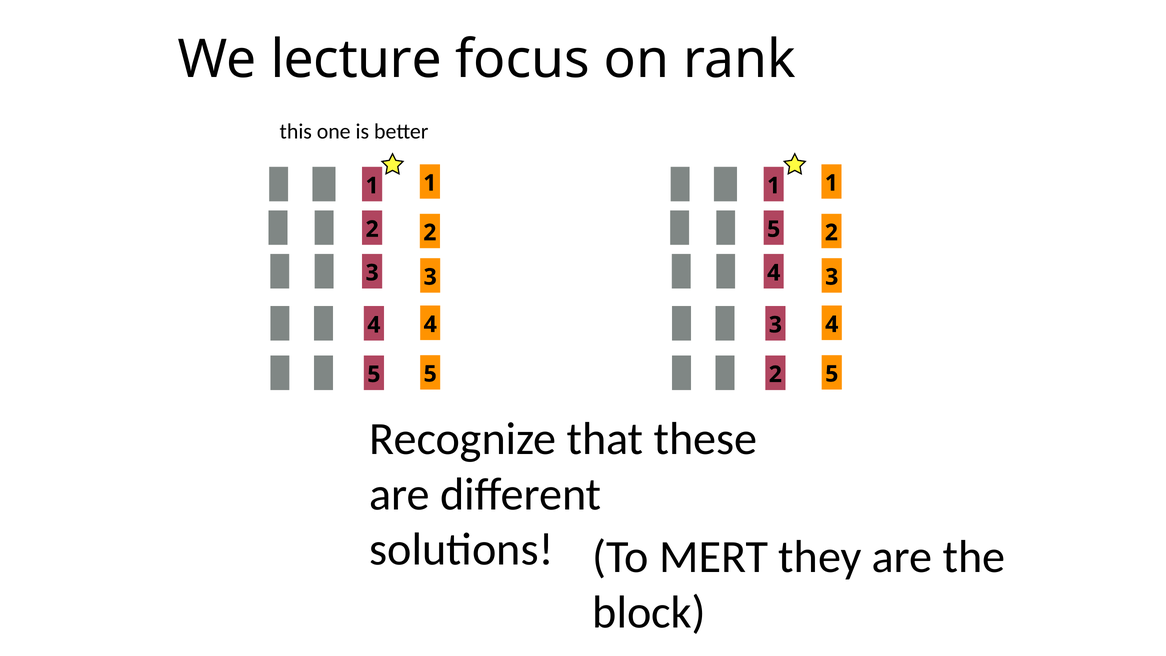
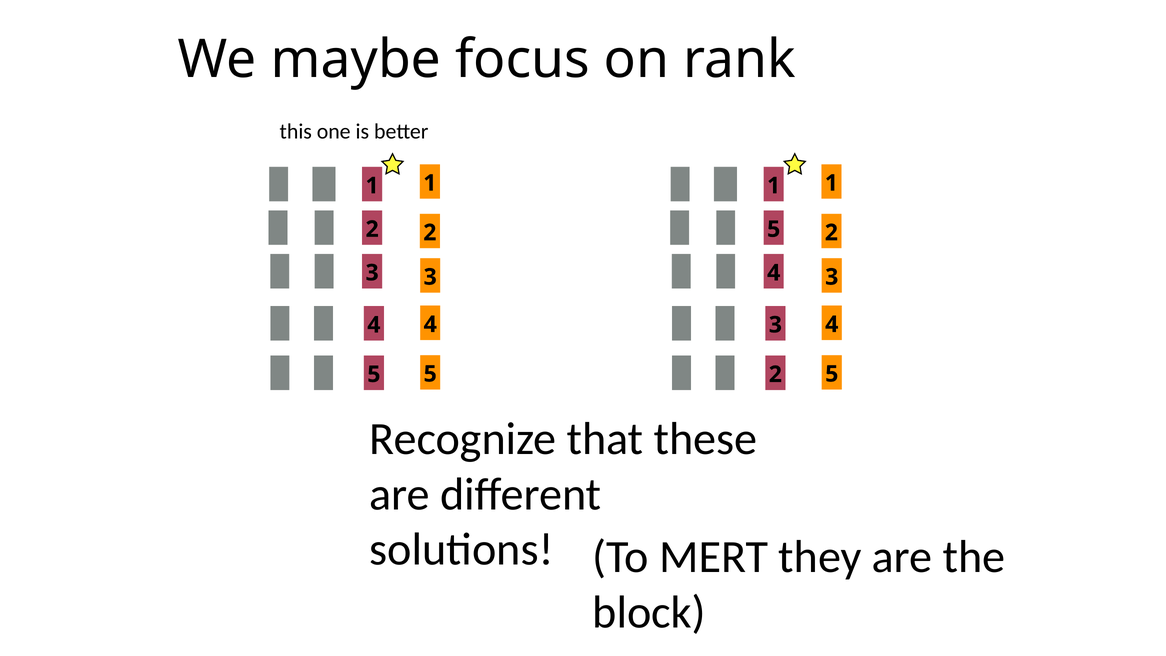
lecture: lecture -> maybe (356, 60)
